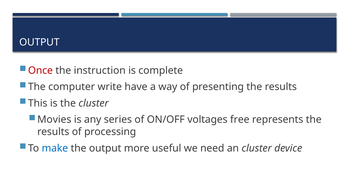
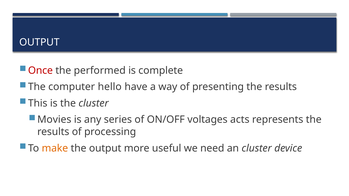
instruction: instruction -> performed (100, 71)
write: write -> hello (110, 87)
free: free -> acts (240, 120)
make colour: blue -> orange (55, 148)
